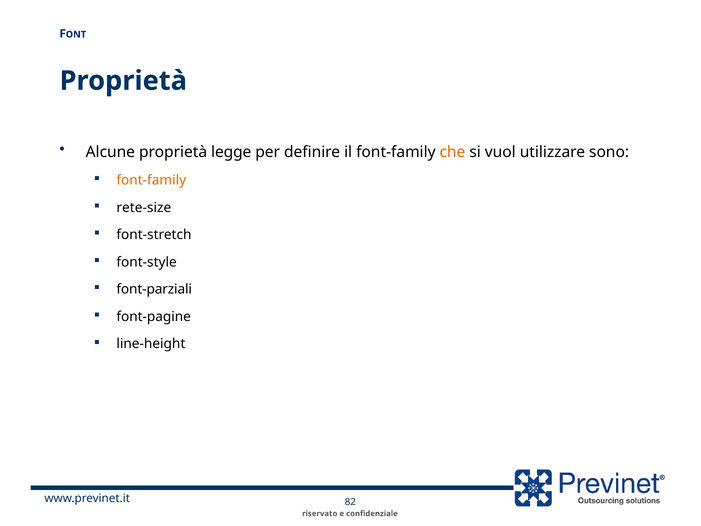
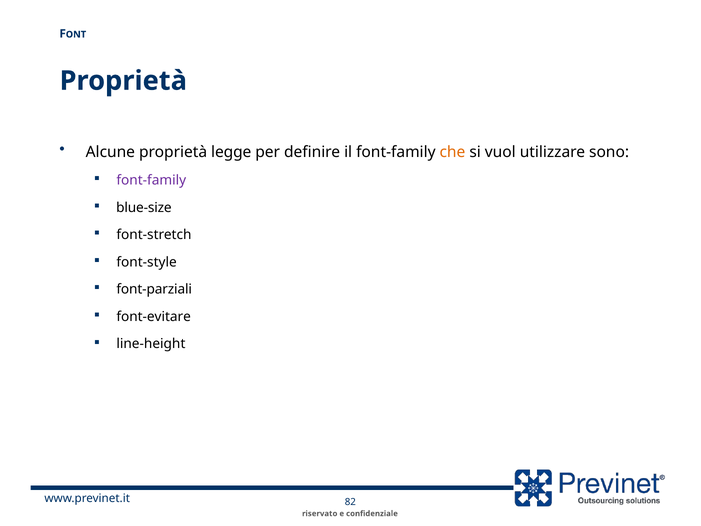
font-family colour: orange -> purple (151, 180)
rete-size: rete-size -> blue-size (144, 207)
font-pagine: font-pagine -> font-evitare (154, 316)
